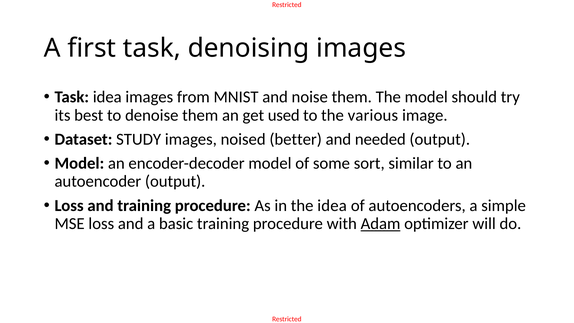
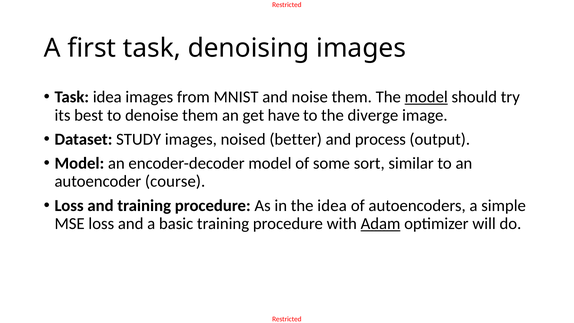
model underline: none -> present (426, 97)
used: used -> have (284, 115)
various: various -> diverge (373, 115)
needed: needed -> process (380, 139)
autoencoder output: output -> course (175, 181)
